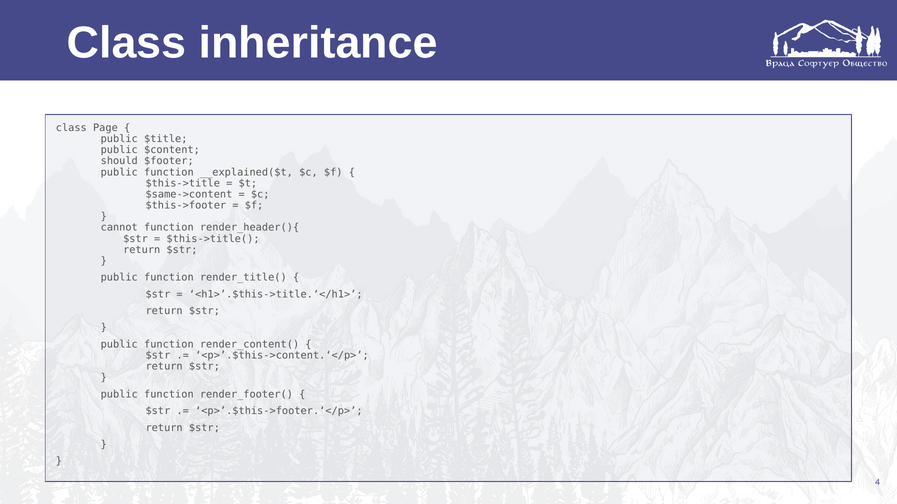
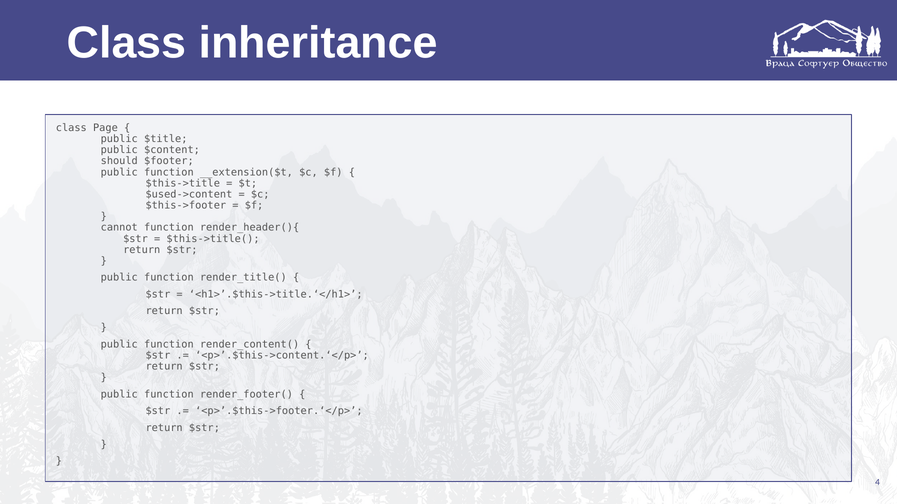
__explained($t: __explained($t -> __extension($t (246, 172)
$same->content: $same->content -> $used->content (189, 195)
